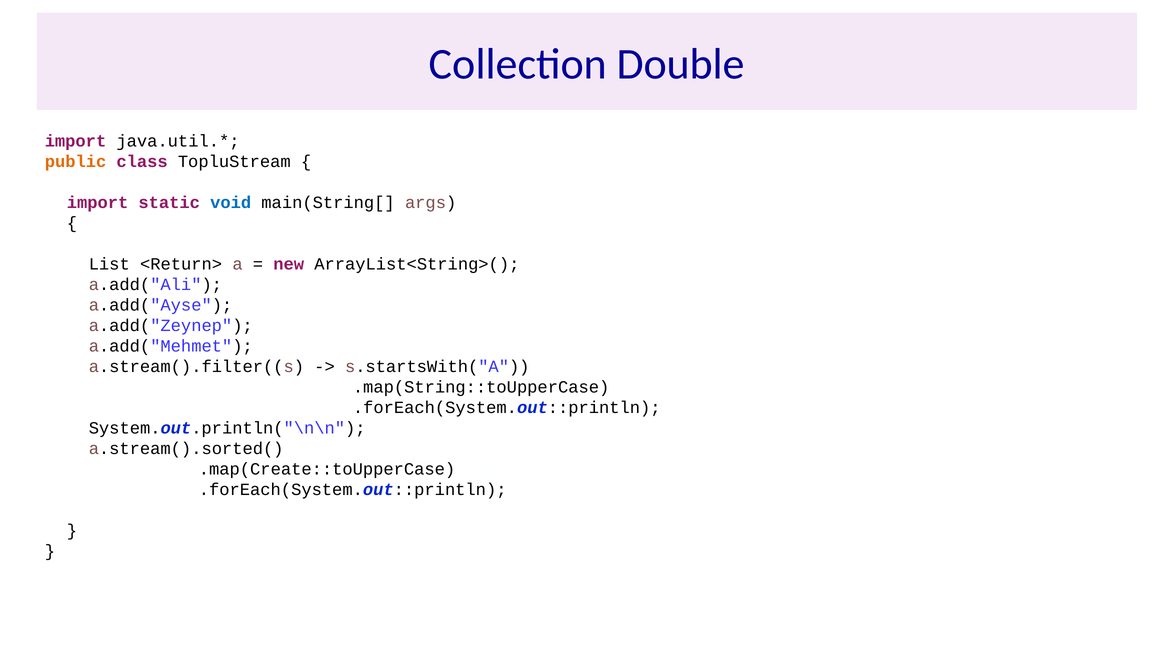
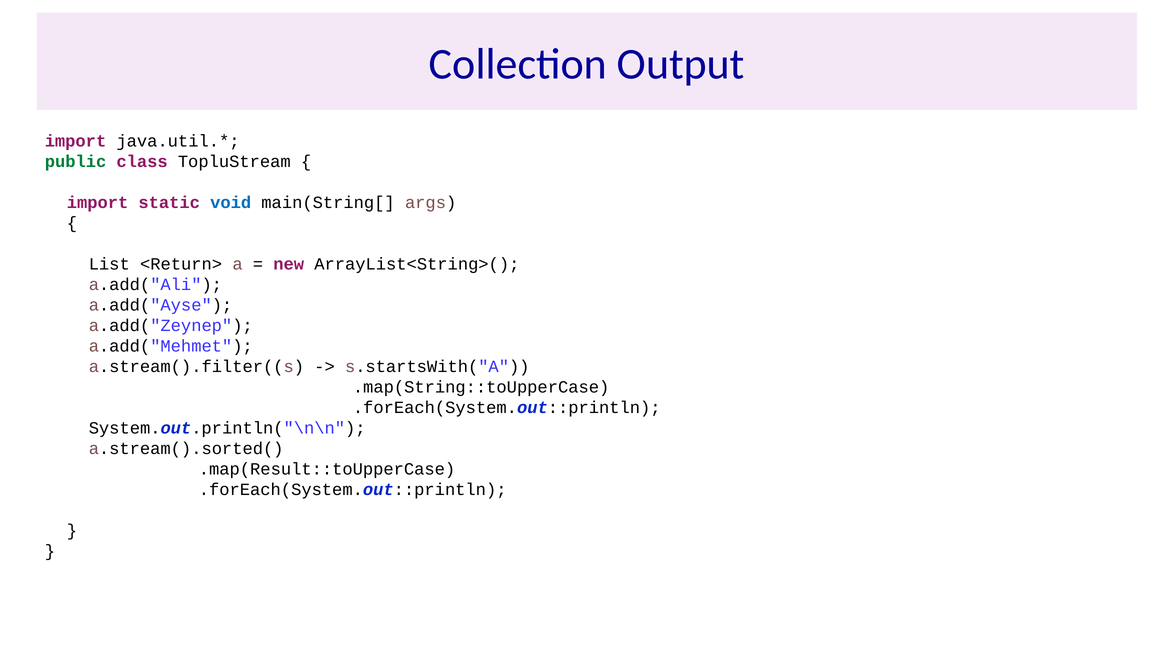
Double: Double -> Output (681, 64)
public colour: orange -> green (76, 162)
.map(Create::toUpperCase: .map(Create::toUpperCase -> .map(Result::toUpperCase (327, 469)
